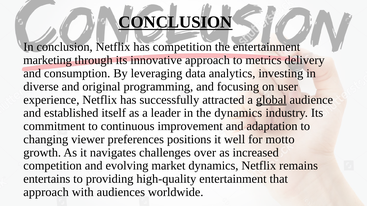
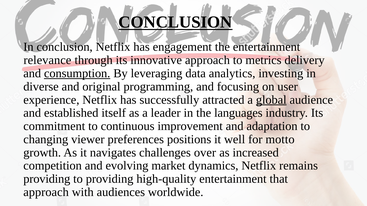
has competition: competition -> engagement (182, 47)
marketing: marketing -> relevance (47, 60)
consumption underline: none -> present (77, 73)
the dynamics: dynamics -> languages (238, 113)
entertains: entertains -> providing (47, 179)
